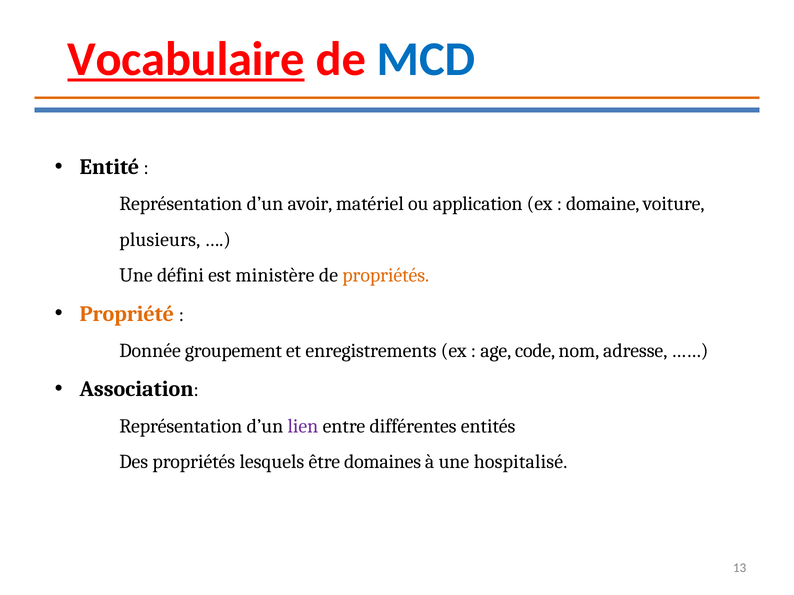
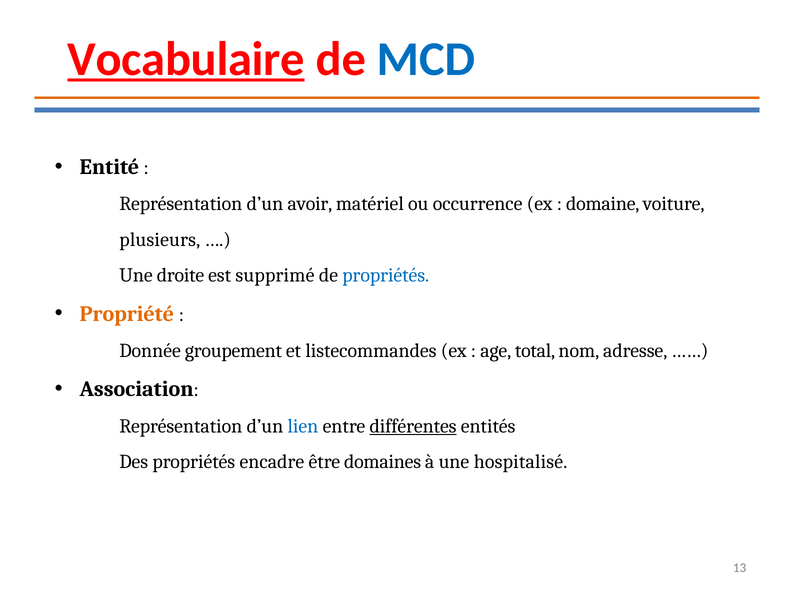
application: application -> occurrence (478, 204)
défini: défini -> droite (181, 275)
ministère: ministère -> supprimé (275, 275)
propriétés colour: orange -> blue (386, 275)
enregistrements: enregistrements -> listecommandes (371, 351)
code: code -> total (535, 351)
lien colour: purple -> blue (303, 426)
différentes underline: none -> present (413, 426)
lesquels: lesquels -> encadre (272, 462)
